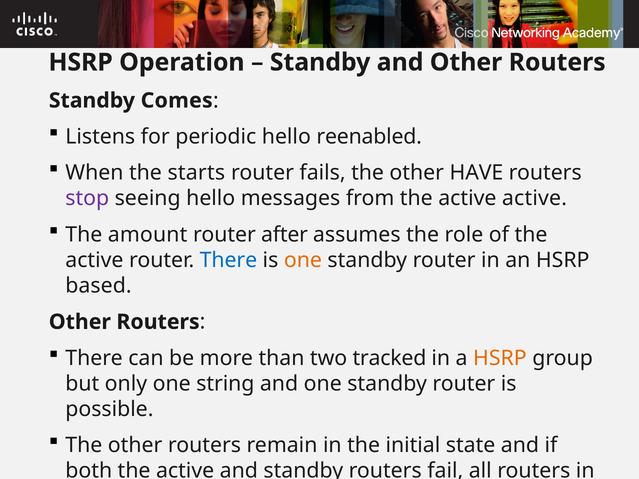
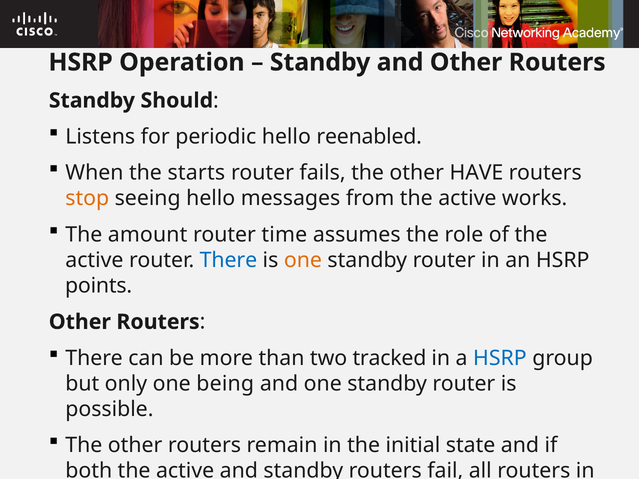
Comes: Comes -> Should (177, 101)
stop colour: purple -> orange (87, 199)
active active: active -> works (535, 199)
after: after -> time (284, 235)
based: based -> points (99, 286)
HSRP colour: orange -> blue (500, 358)
string: string -> being (225, 384)
